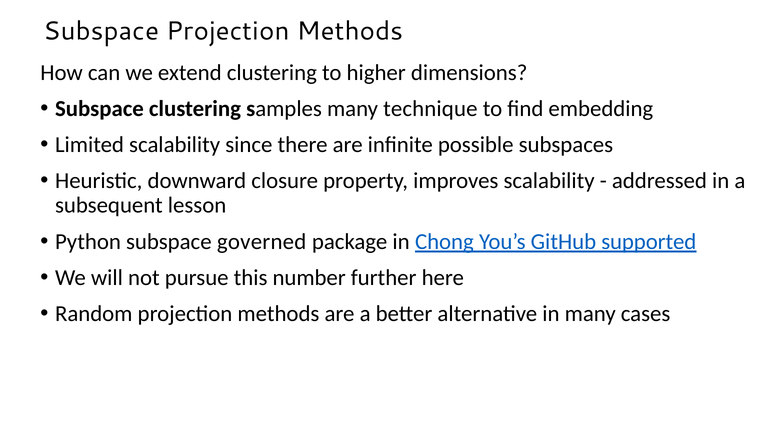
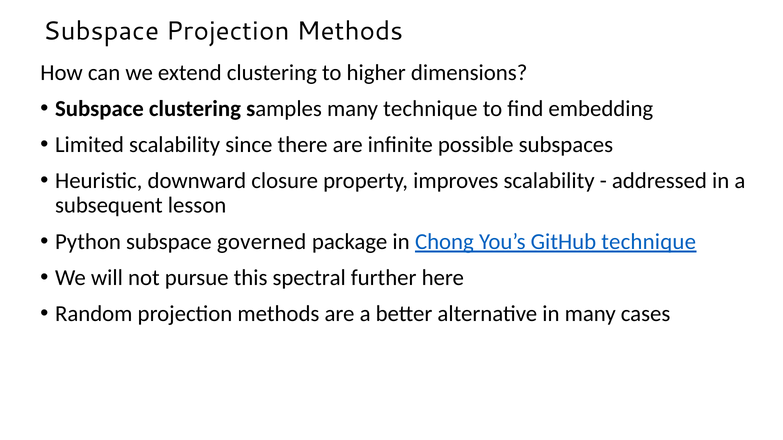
GitHub supported: supported -> technique (649, 242)
number: number -> spectral (309, 278)
